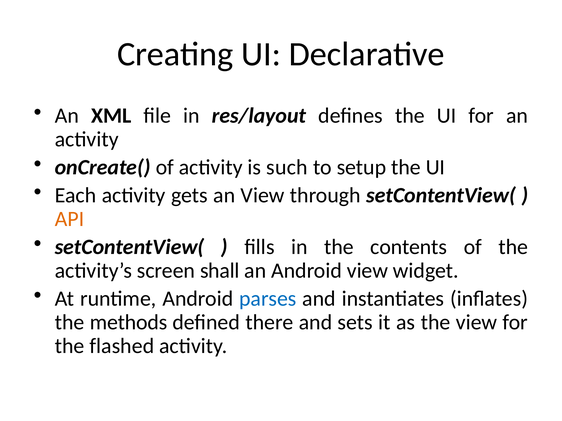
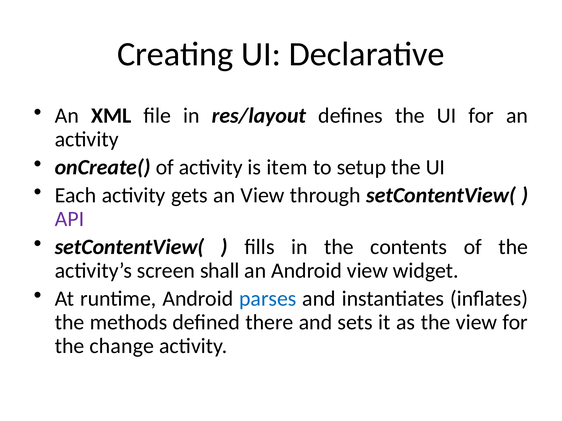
such: such -> item (287, 168)
API colour: orange -> purple (69, 219)
flashed: flashed -> change (122, 346)
